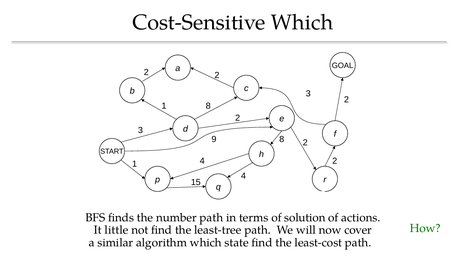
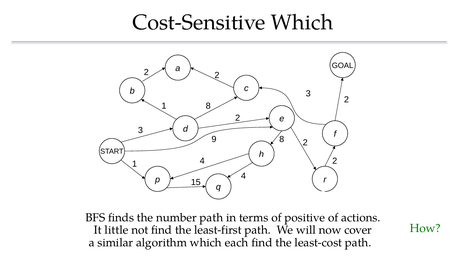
solution: solution -> positive (305, 218)
least-tree: least-tree -> least-first (218, 230)
state: state -> each (237, 243)
